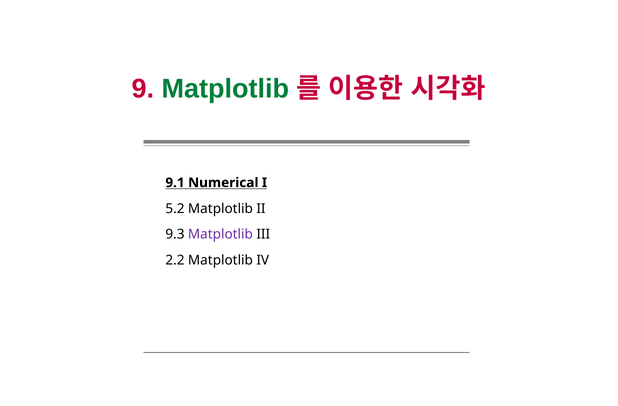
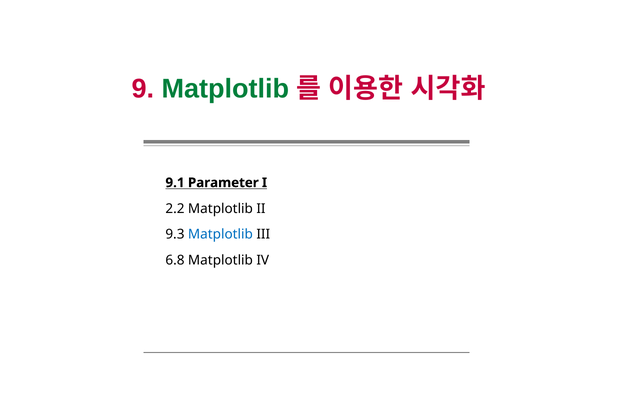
Numerical: Numerical -> Parameter (223, 183)
5.2: 5.2 -> 2.2 (175, 209)
Matplotlib colour: purple -> blue (220, 234)
2.2: 2.2 -> 6.8 (175, 260)
